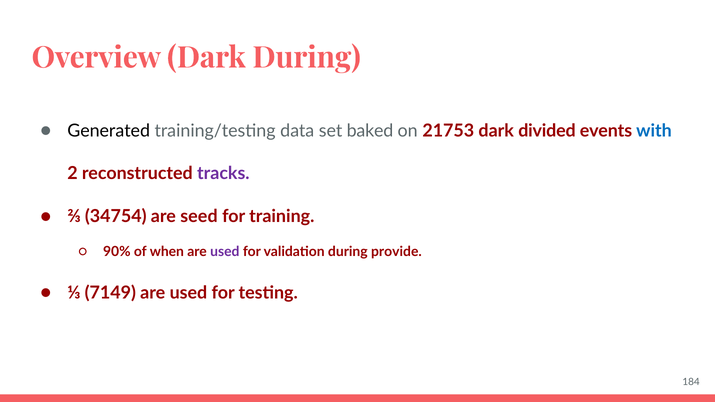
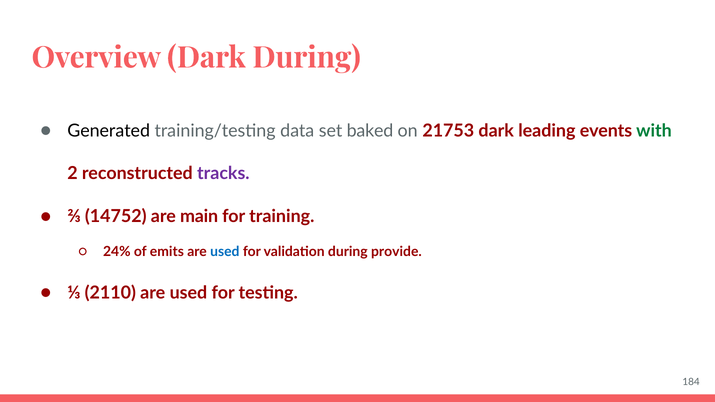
divided: divided -> leading (547, 131)
with colour: blue -> green (654, 131)
34754: 34754 -> 14752 (116, 216)
seed: seed -> main (199, 216)
90%: 90% -> 24% (117, 252)
when: when -> emits (167, 252)
used colour: purple -> blue (225, 252)
7149: 7149 -> 2110 (110, 293)
